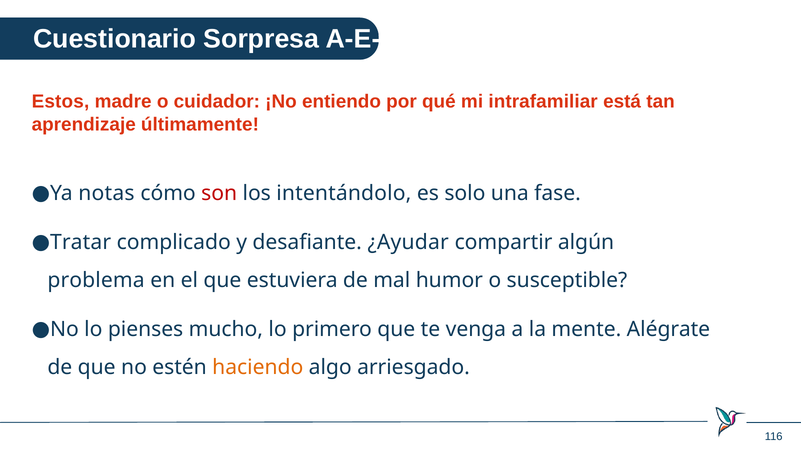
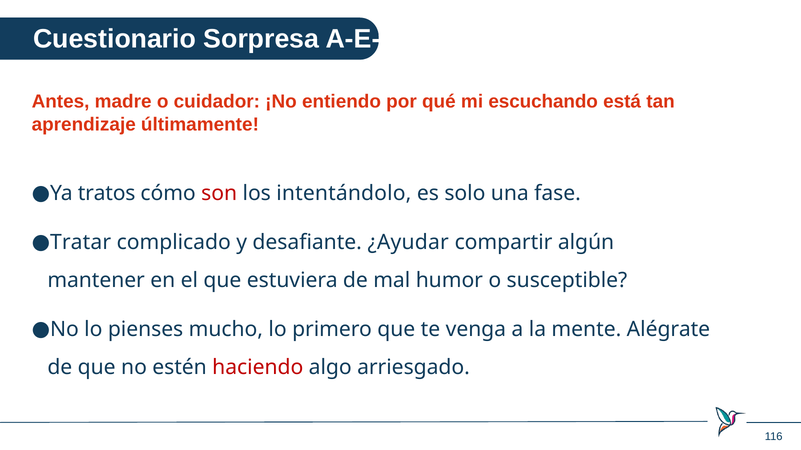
Estos: Estos -> Antes (61, 102)
intrafamiliar: intrafamiliar -> escuchando (543, 102)
notas: notas -> tratos (107, 193)
problema: problema -> mantener (96, 281)
haciendo colour: orange -> red (258, 368)
